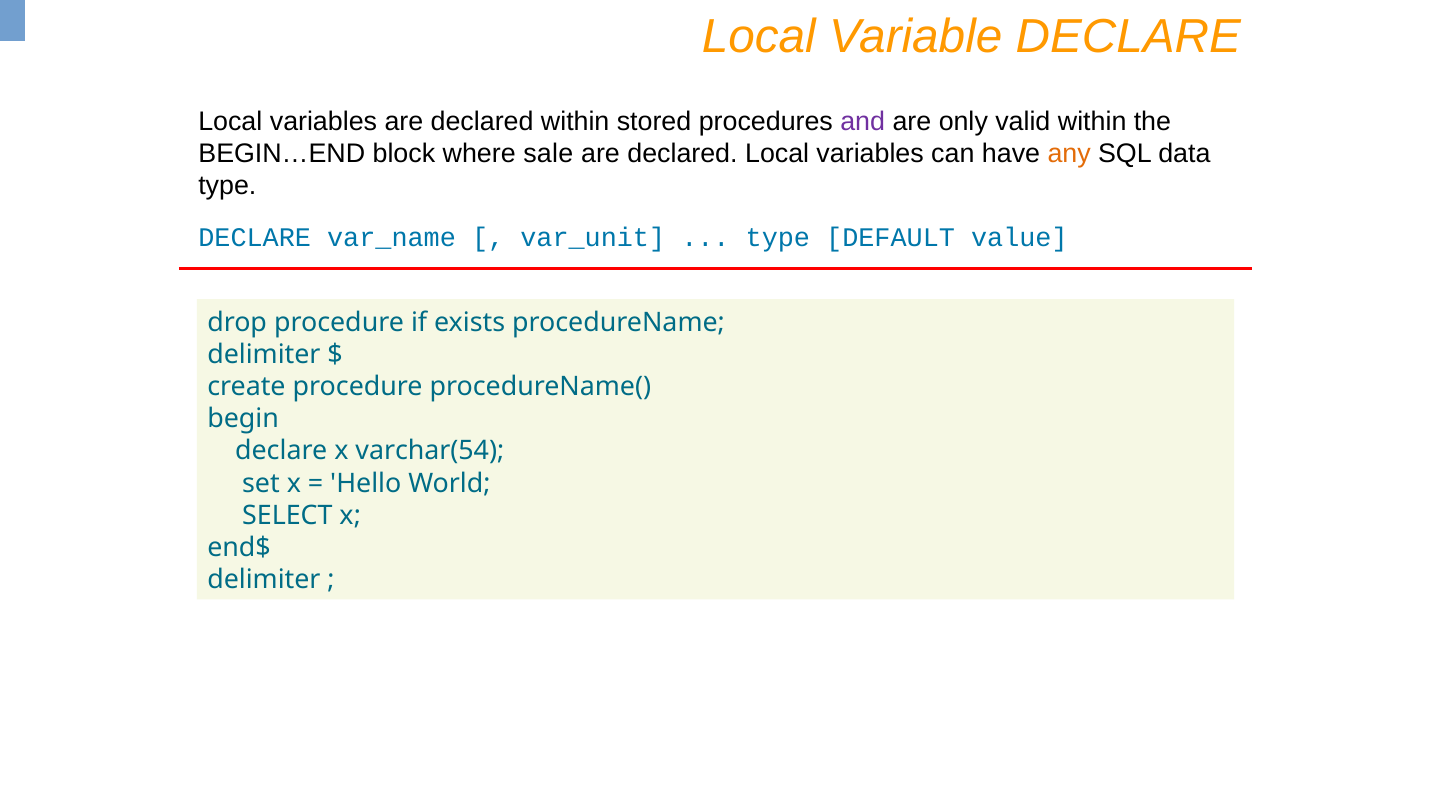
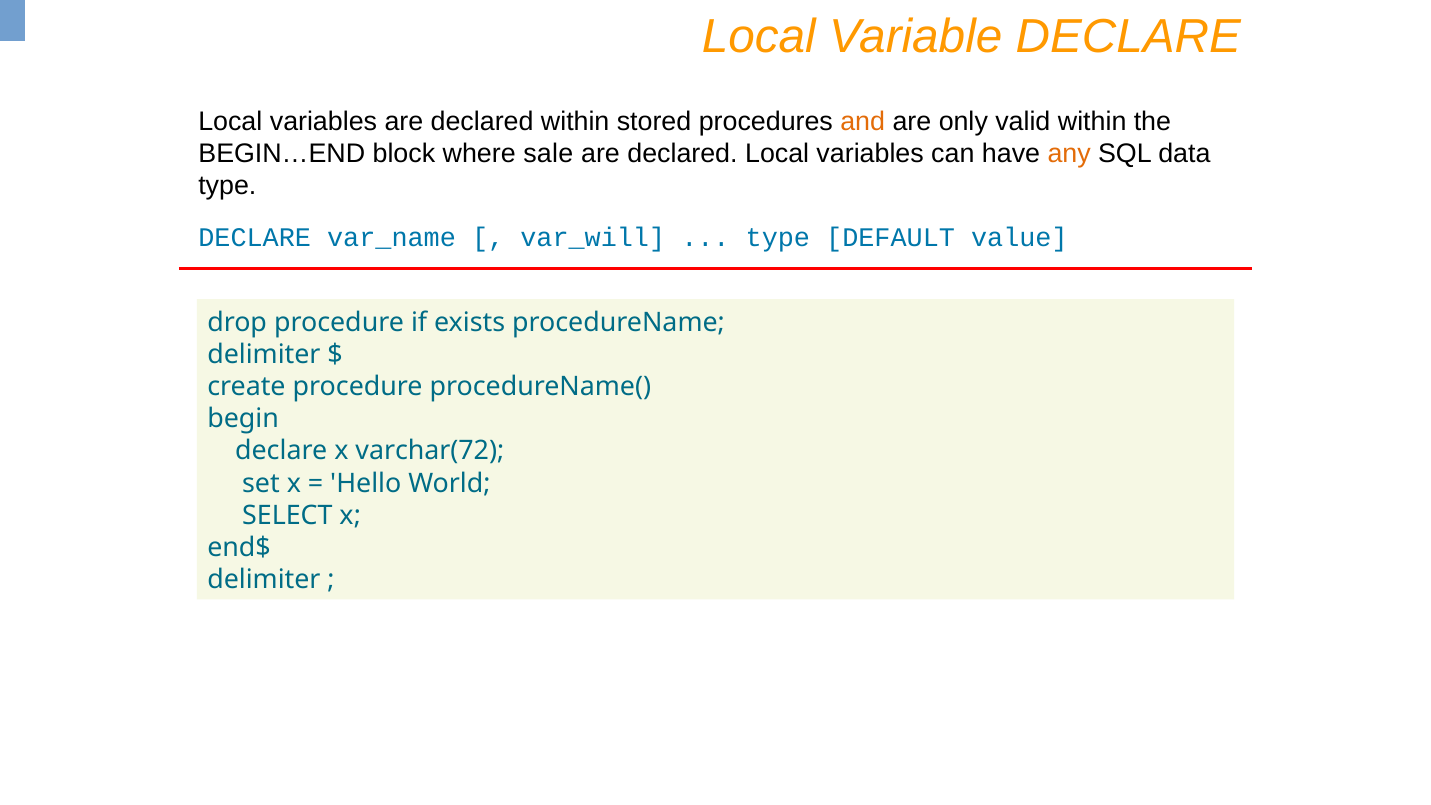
and colour: purple -> orange (863, 122)
var_unit: var_unit -> var_will (593, 238)
varchar(54: varchar(54 -> varchar(72 (430, 451)
